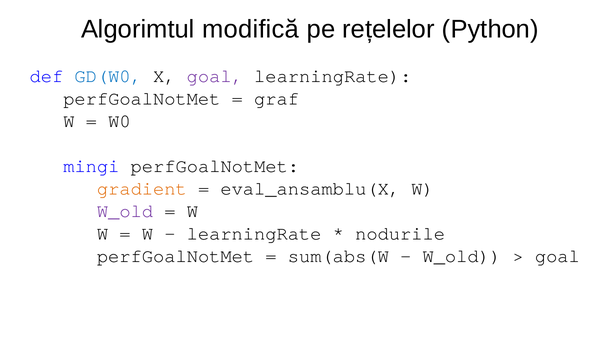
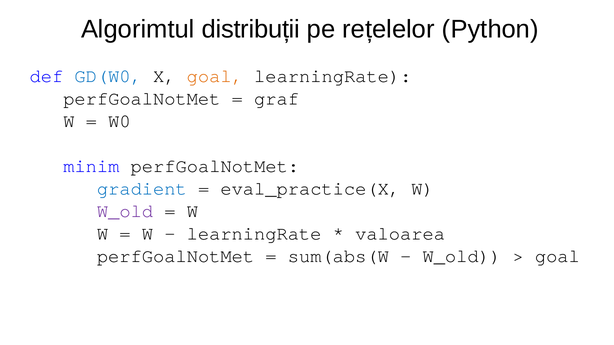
modifică: modifică -> distribuții (251, 29)
goal colour: purple -> orange (215, 76)
mingi: mingi -> minim (91, 166)
gradient colour: orange -> blue (142, 189)
eval_ansamblu(X: eval_ansamblu(X -> eval_practice(X (310, 189)
nodurile: nodurile -> valoarea (400, 234)
